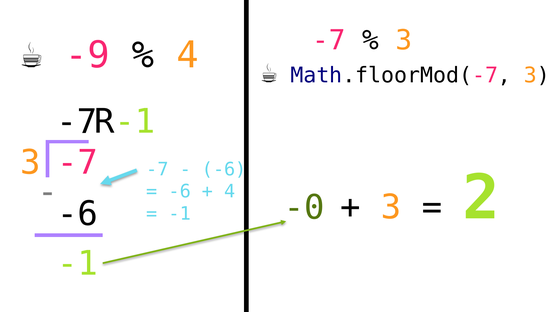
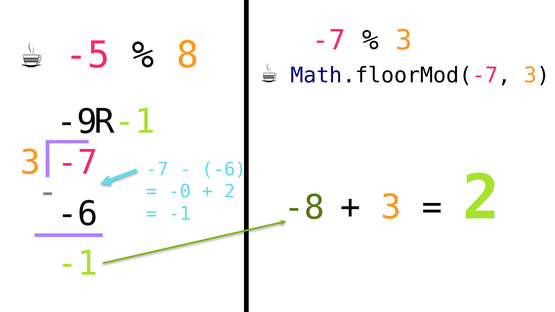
-9: -9 -> -5 (87, 55)
4: 4 -> 8 (188, 55)
-7: -7 -> -9 (77, 122)
-6: -6 -> -0 (180, 192)
4: 4 -> 2 (230, 192)
-0: -0 -> -8 (304, 208)
